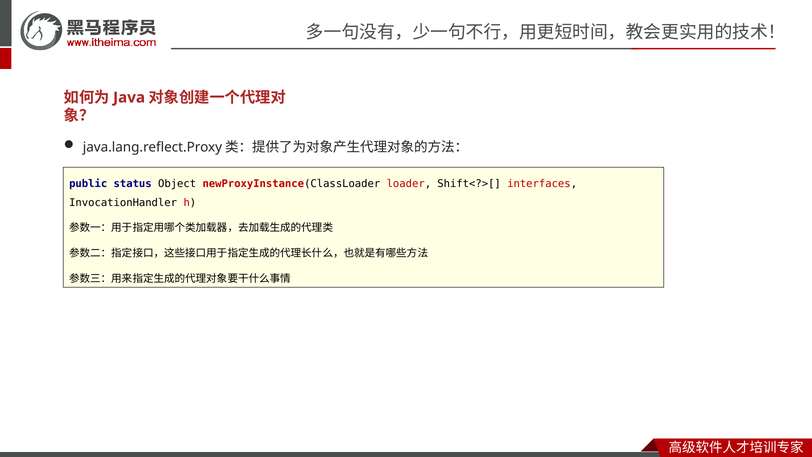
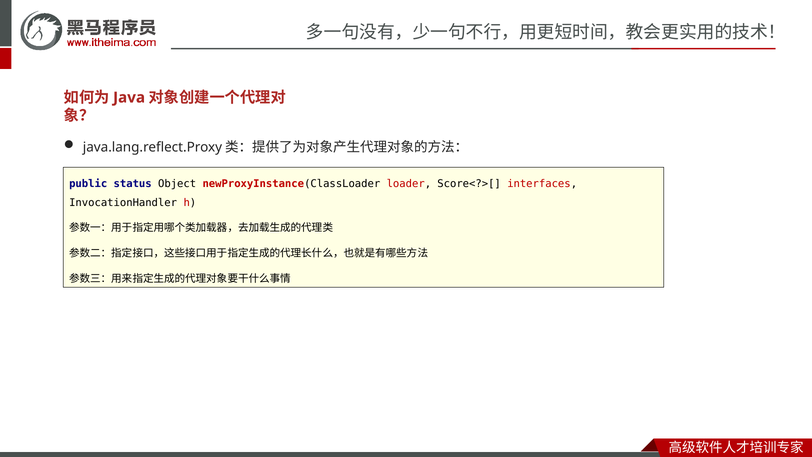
Shift<?>[: Shift<?>[ -> Score<?>[ (469, 183)
